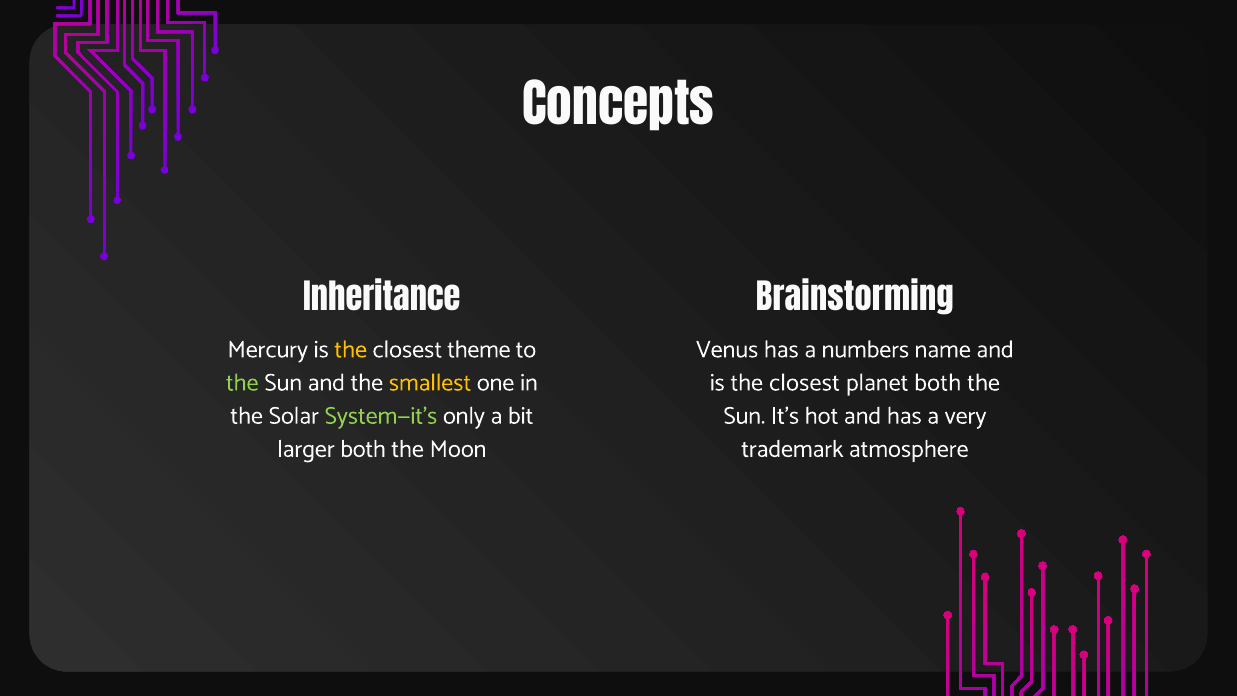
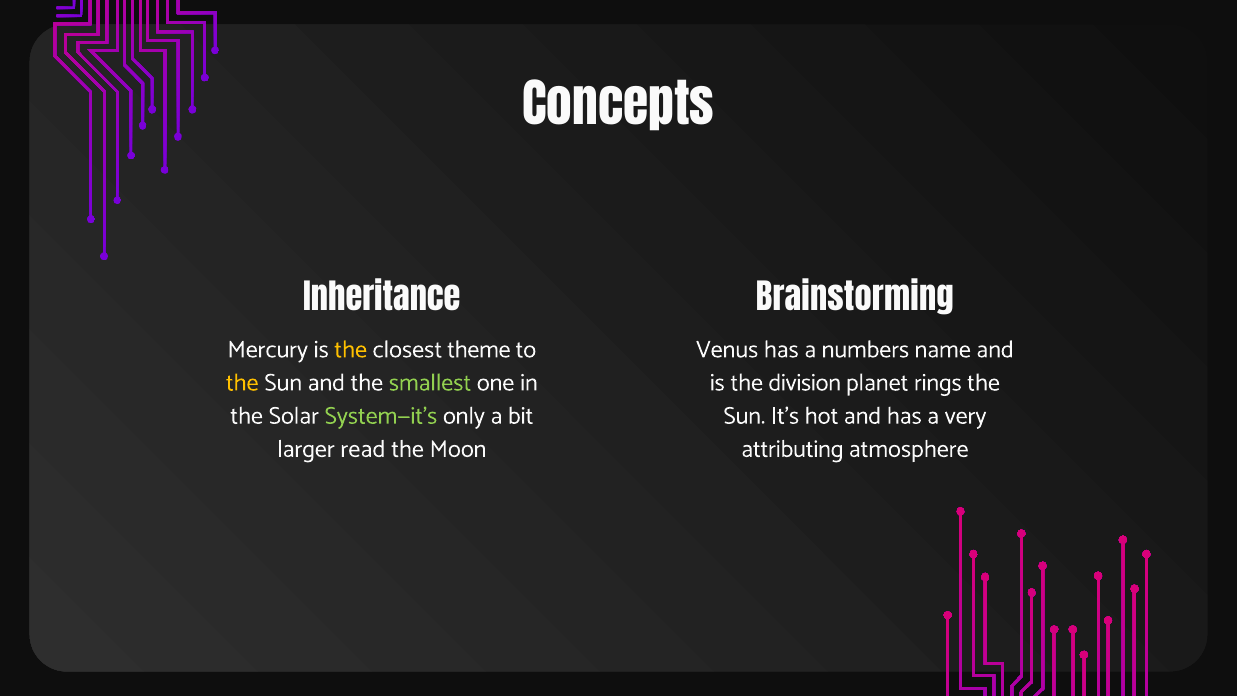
the colour: light green -> yellow (242, 382)
smallest colour: yellow -> light green (430, 382)
closest: closest -> division (805, 382)
planet both: both -> rings (938, 382)
larger both: both -> read (363, 449)
trademark: trademark -> attributing (792, 449)
